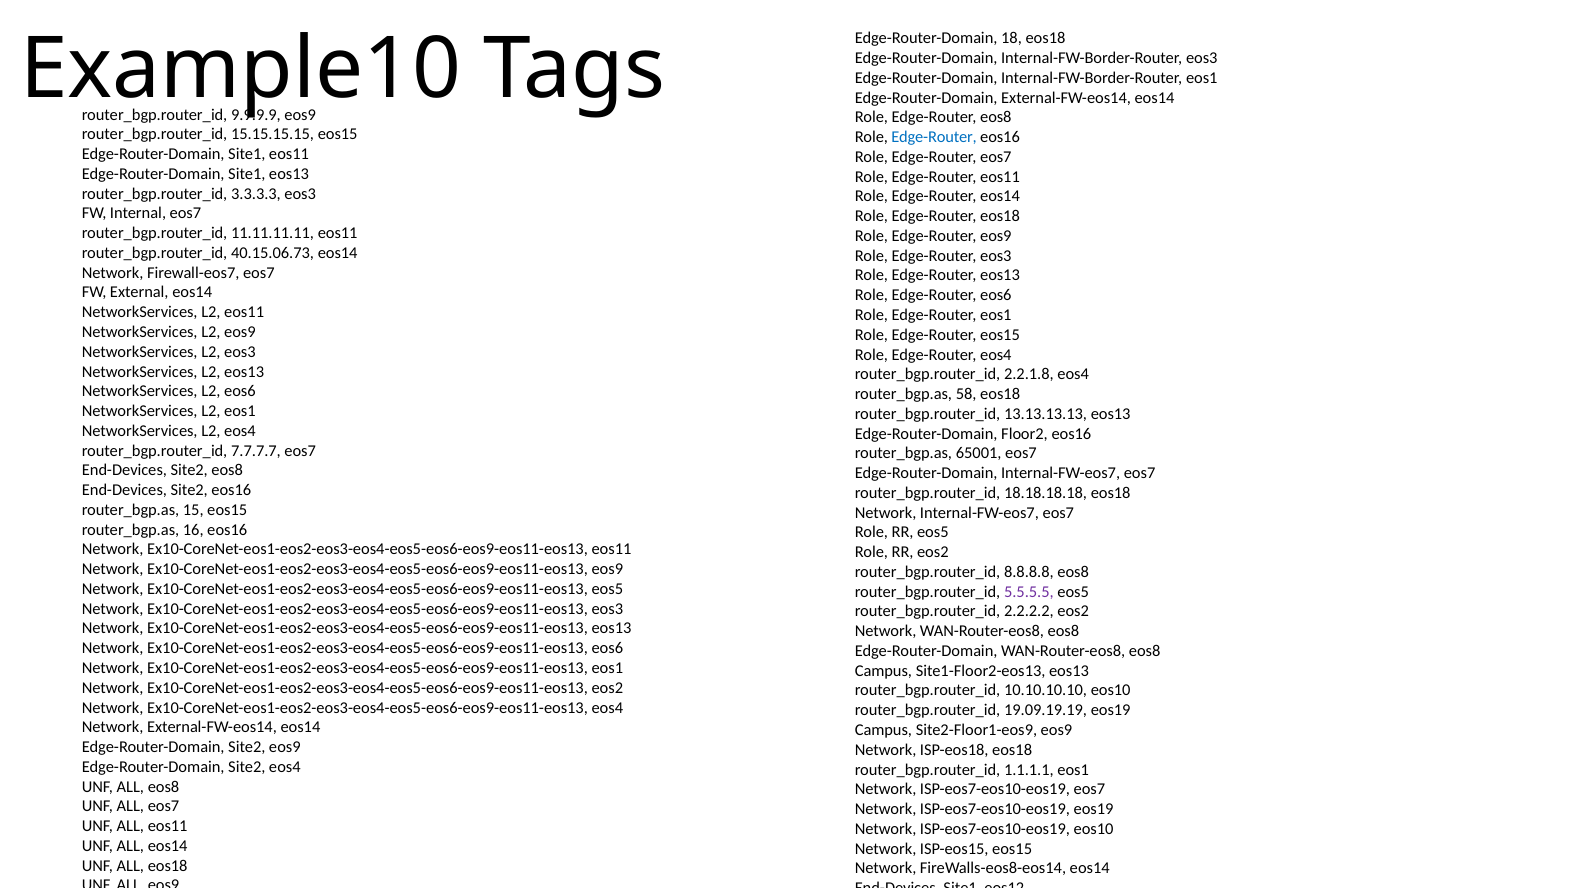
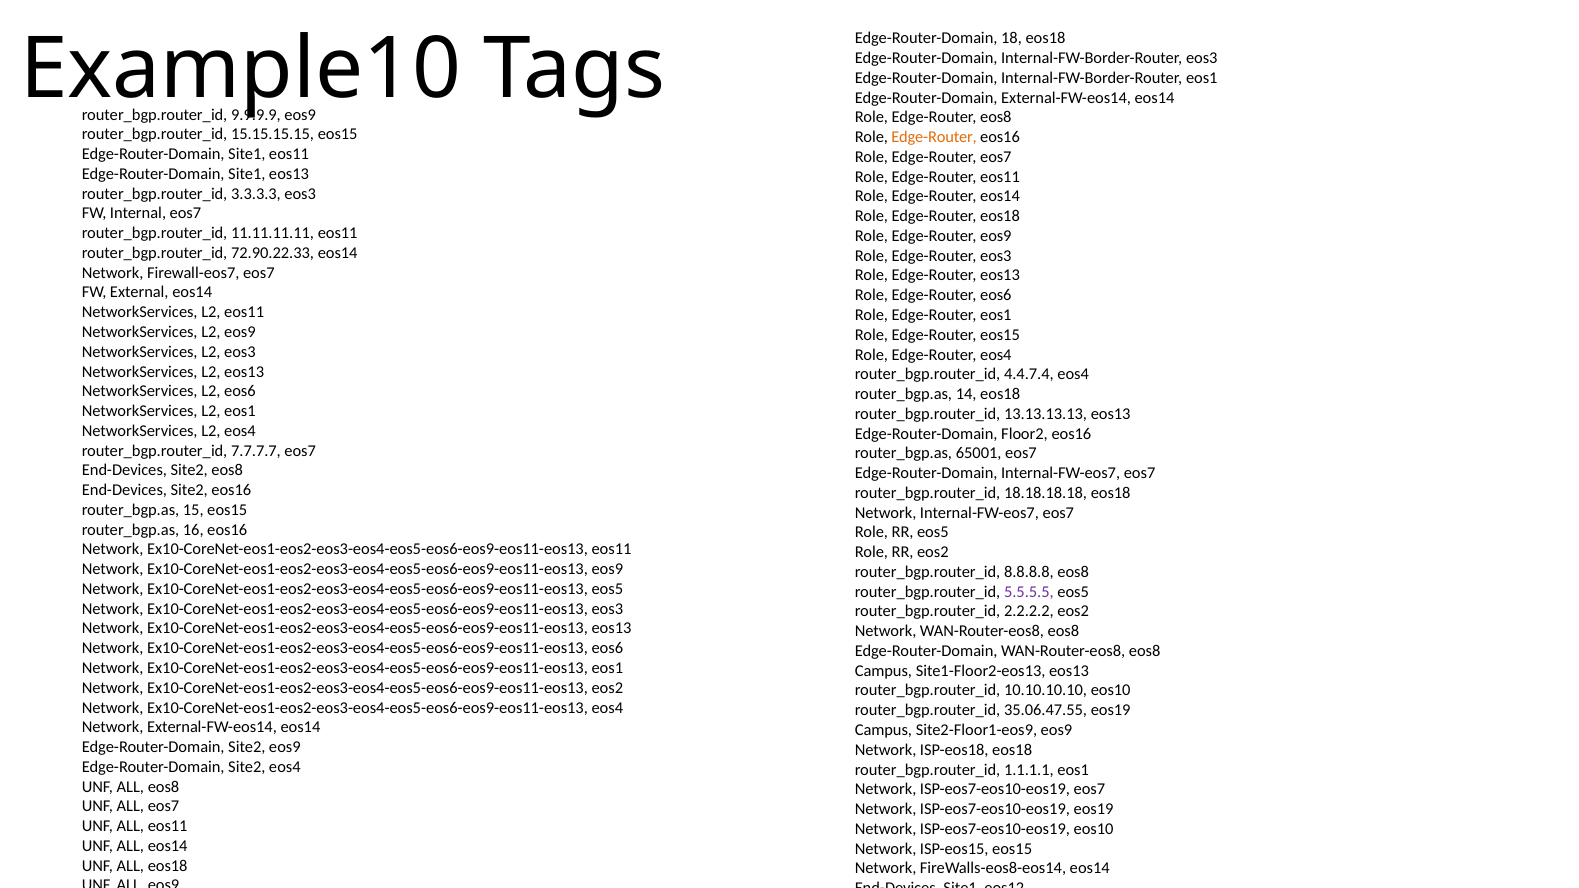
Edge-Router colour: blue -> orange (934, 137)
40.15.06.73: 40.15.06.73 -> 72.90.22.33 (273, 253)
2.2.1.8: 2.2.1.8 -> 4.4.7.4 (1029, 374)
58: 58 -> 14 (966, 394)
19.09.19.19: 19.09.19.19 -> 35.06.47.55 (1046, 710)
